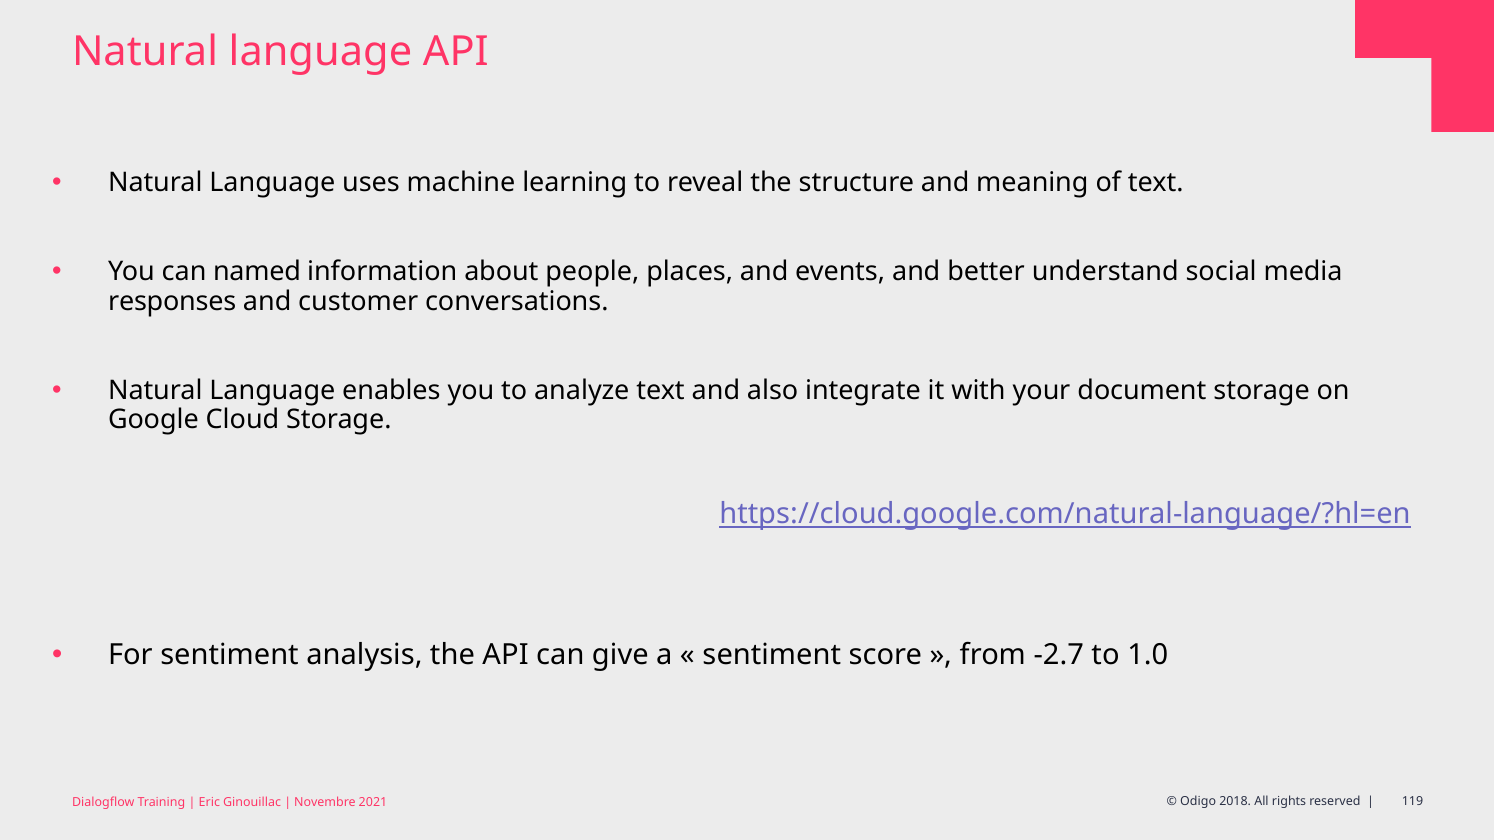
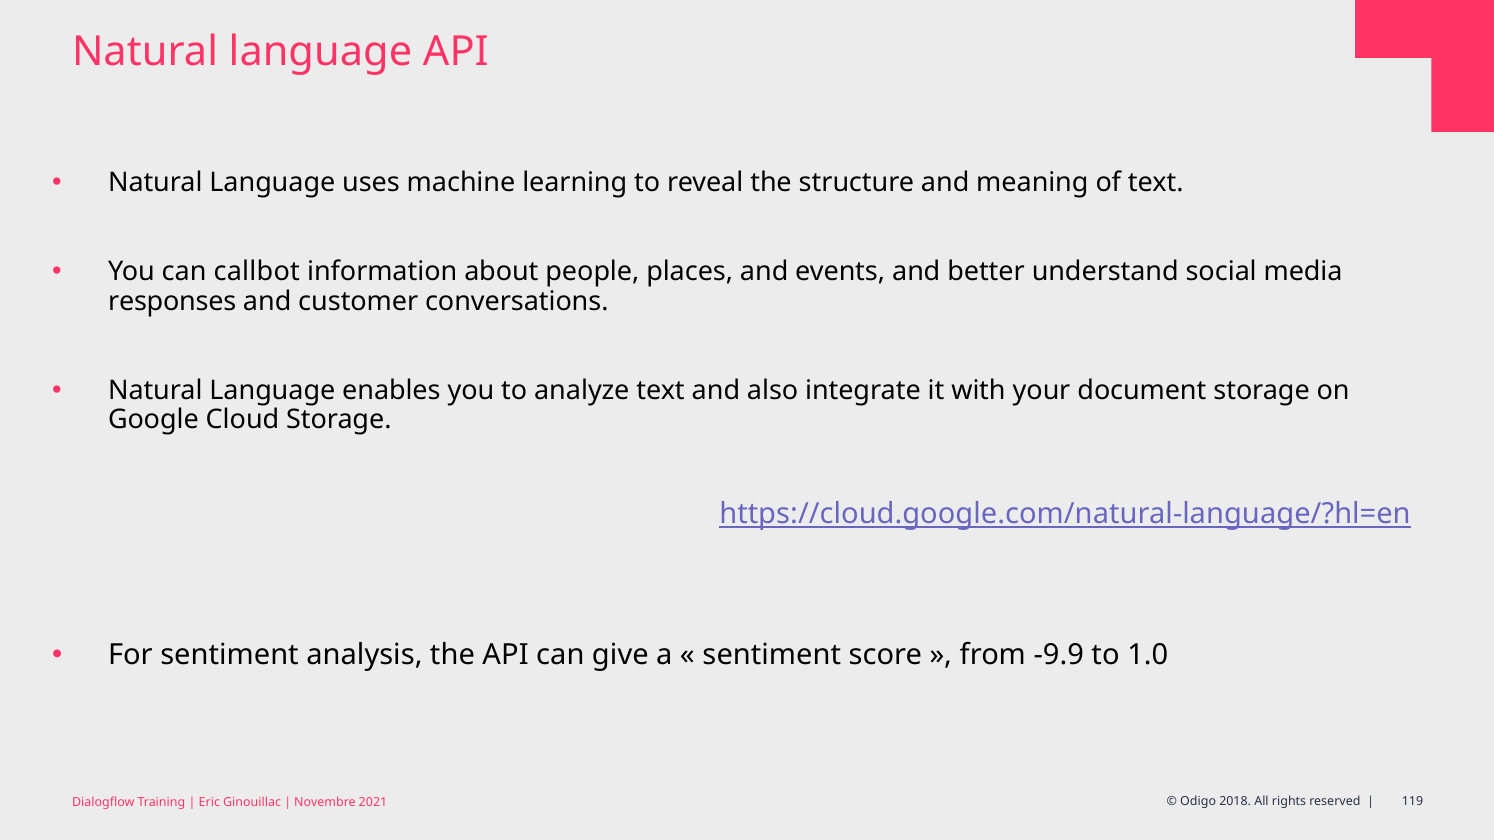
named: named -> callbot (257, 272)
-2.7: -2.7 -> -9.9 (1059, 656)
